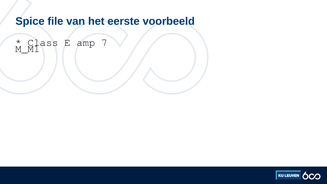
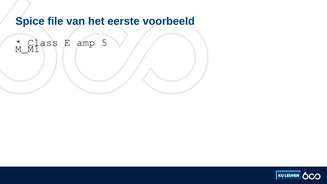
7: 7 -> 5 (104, 43)
